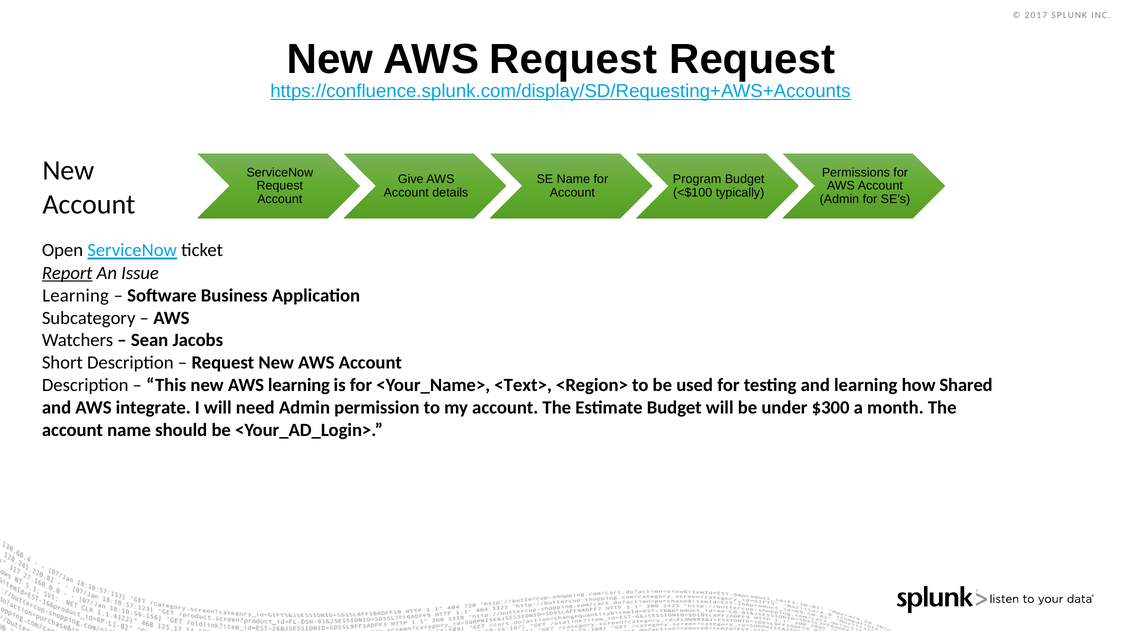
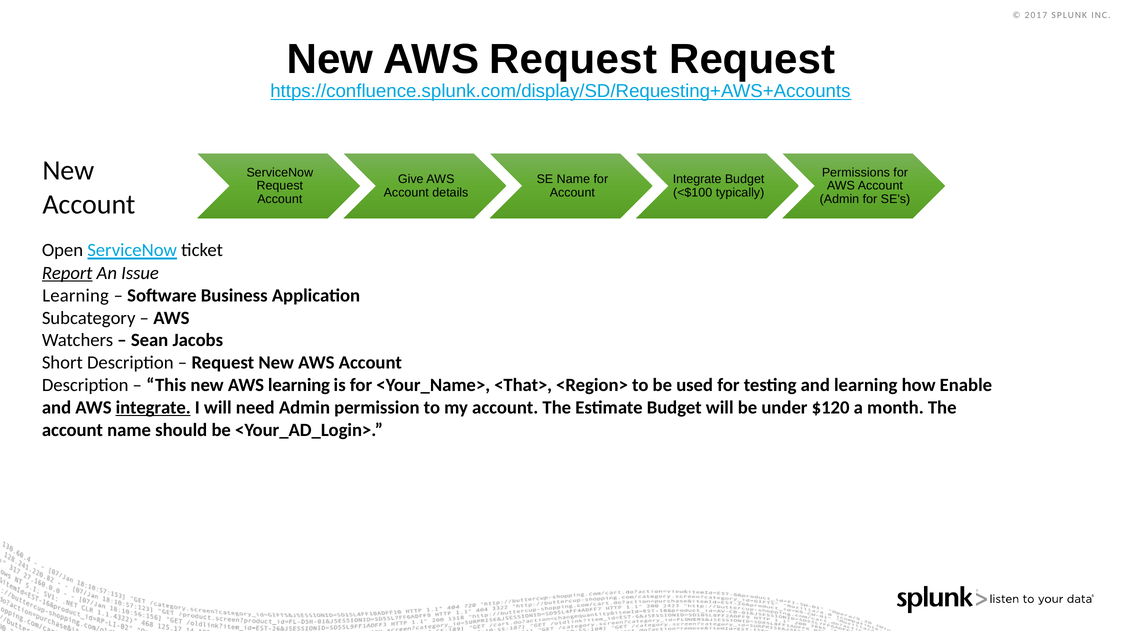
Program: Program -> Integrate (697, 179)
<Text>: <Text> -> <That> (523, 385)
Shared: Shared -> Enable (966, 385)
integrate underline: none -> present (153, 408)
$300: $300 -> $120 (831, 408)
